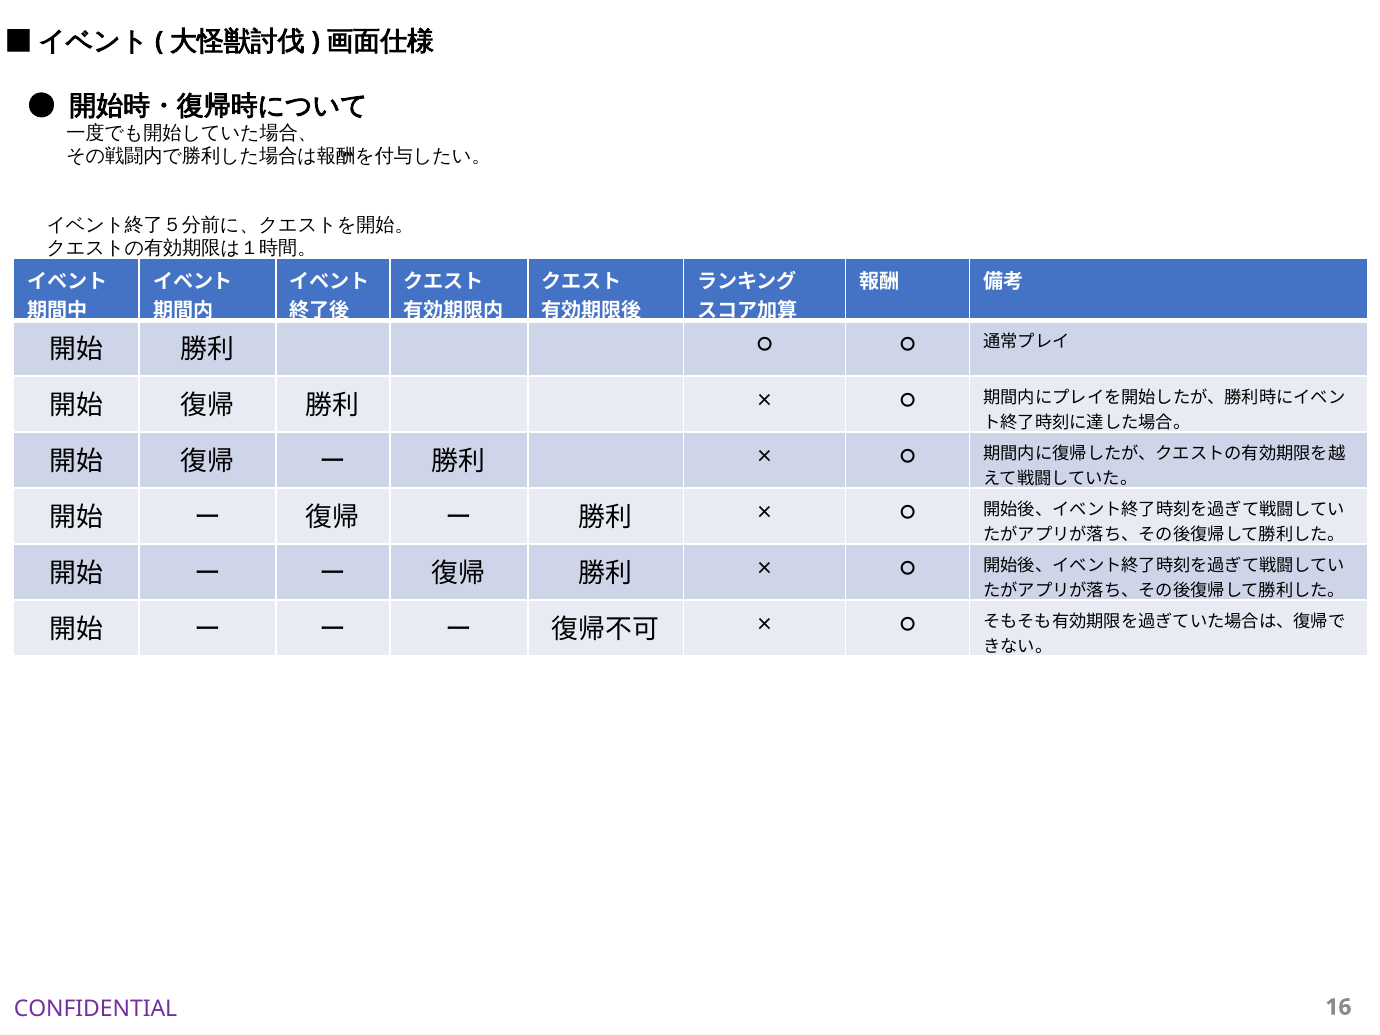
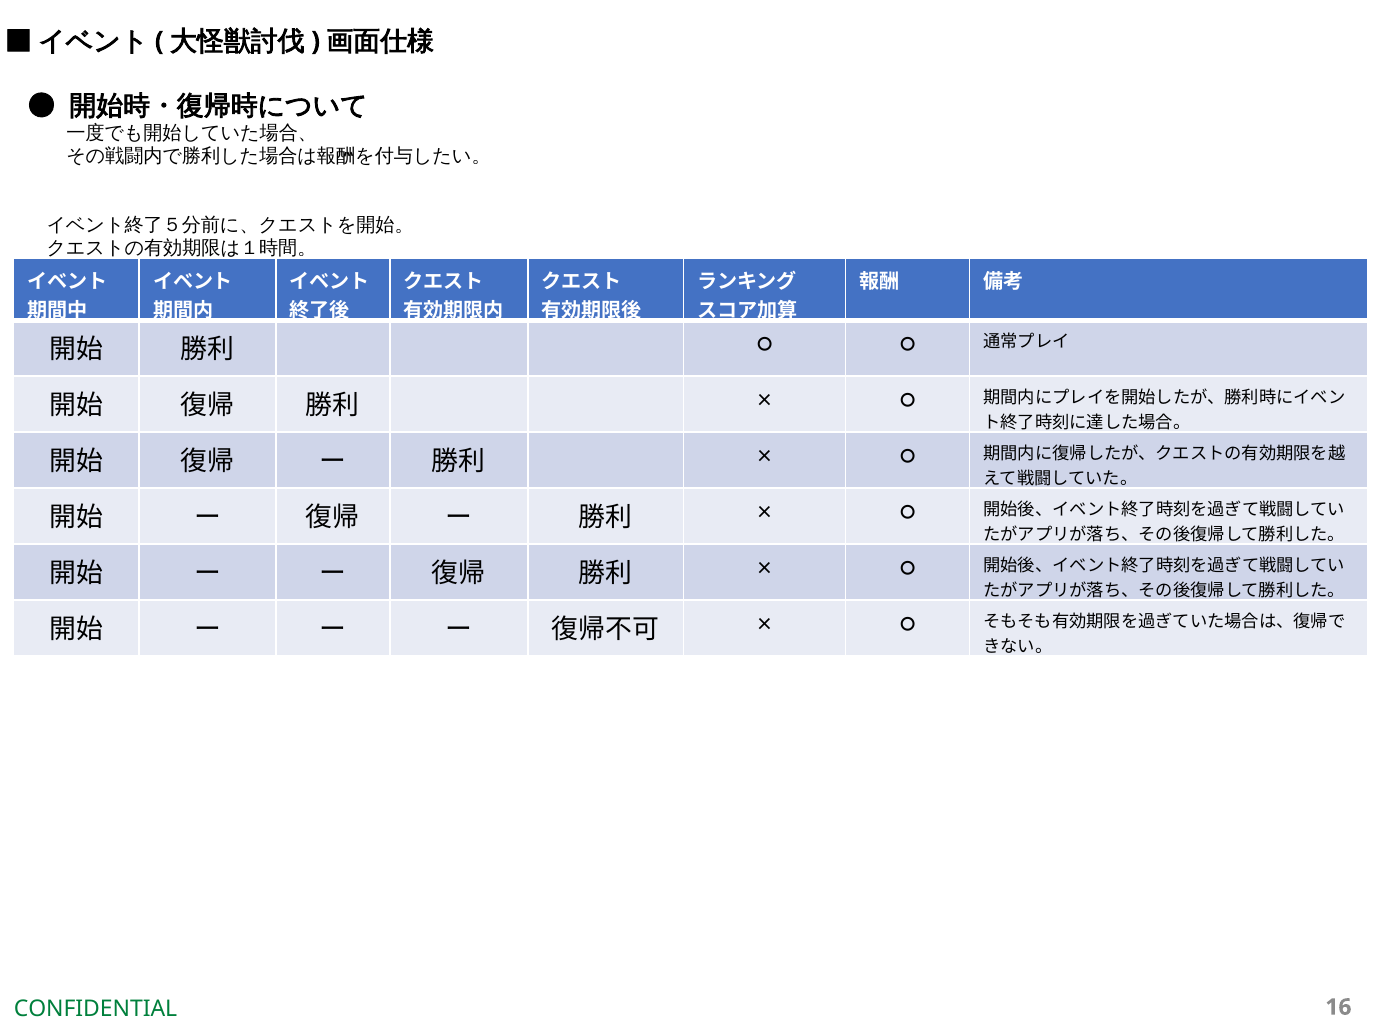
CONFIDENTIAL colour: purple -> green (96, 1009)
